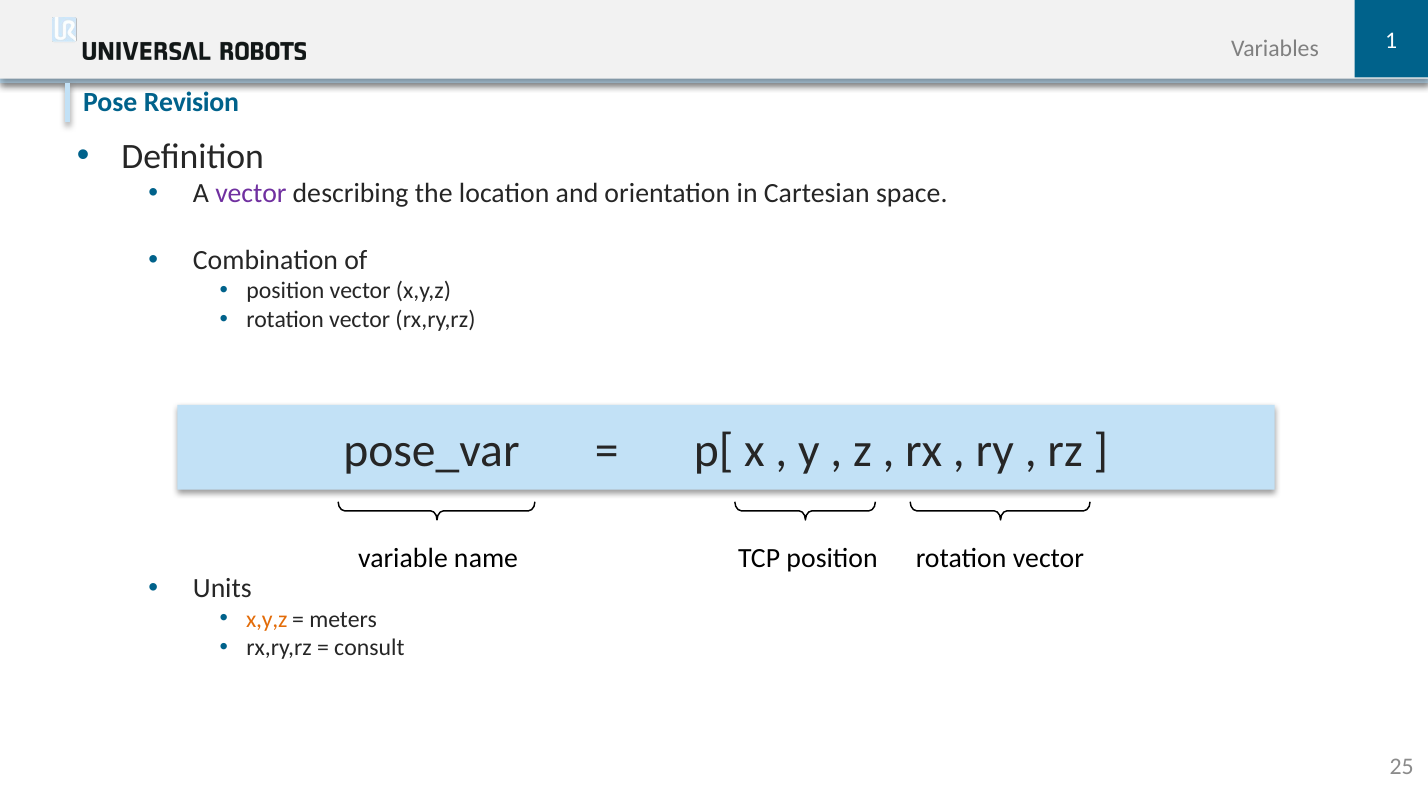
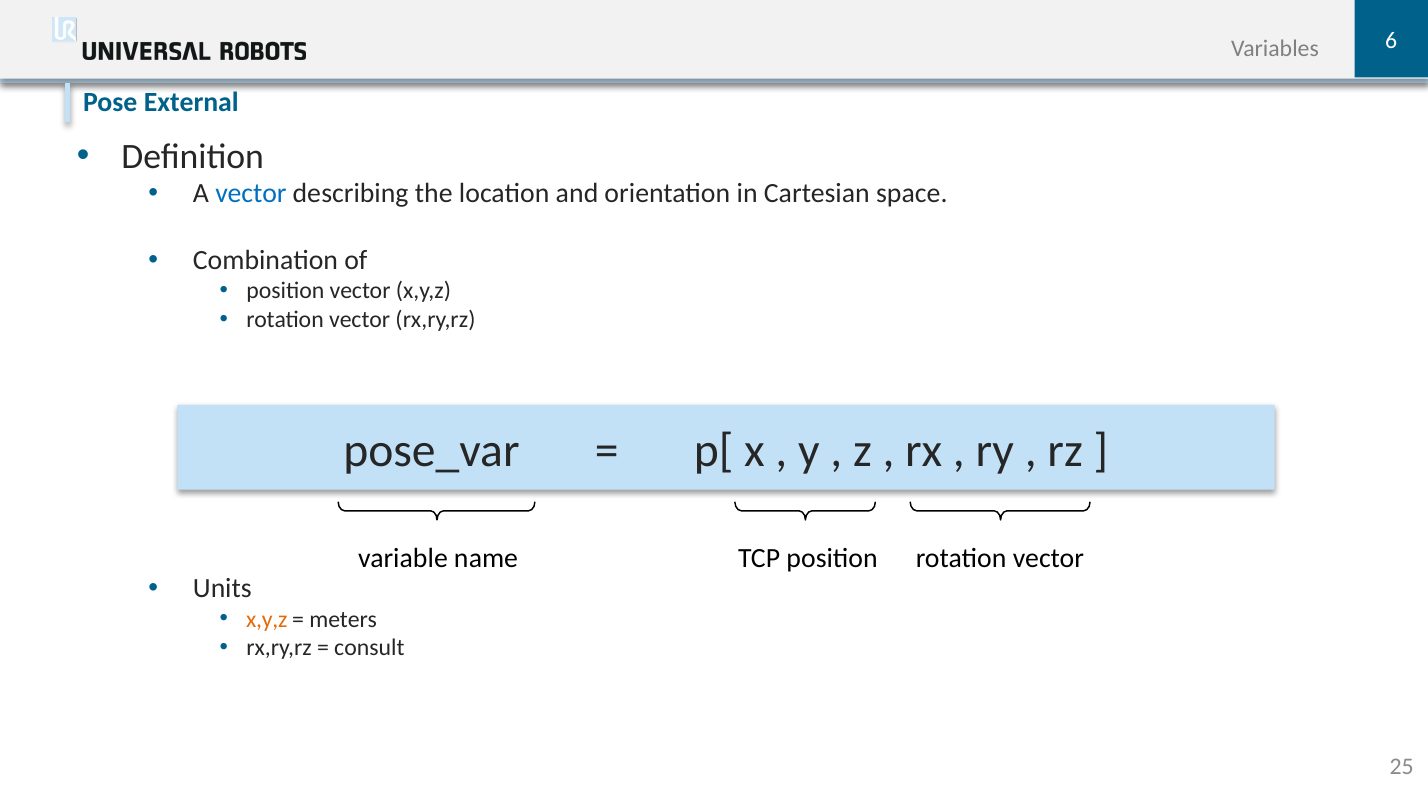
1: 1 -> 6 (1391, 40)
Revision: Revision -> External (191, 102)
vector colour: purple -> blue (251, 194)
